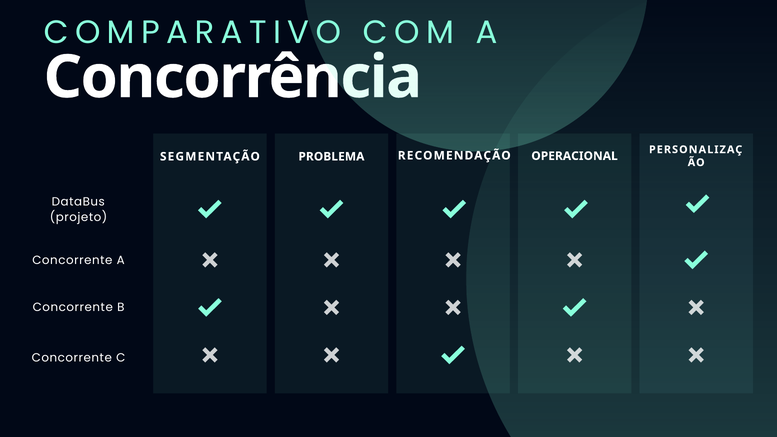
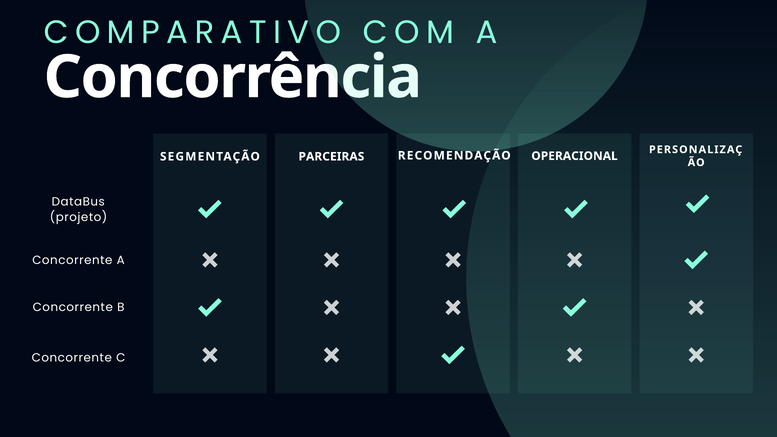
PROBLEMA: PROBLEMA -> PARCEIRAS (331, 157)
